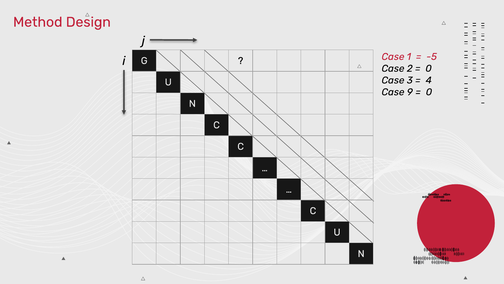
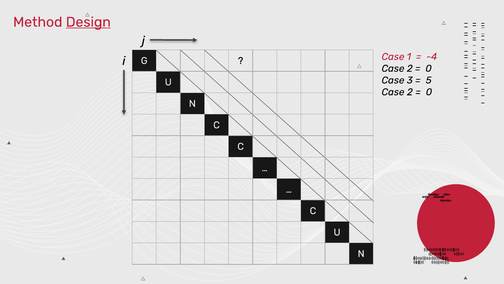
Design underline: none -> present (88, 22)
-5: -5 -> -4 (432, 57)
4: 4 -> 5 (429, 80)
9: 9 -> 2 (410, 92)
